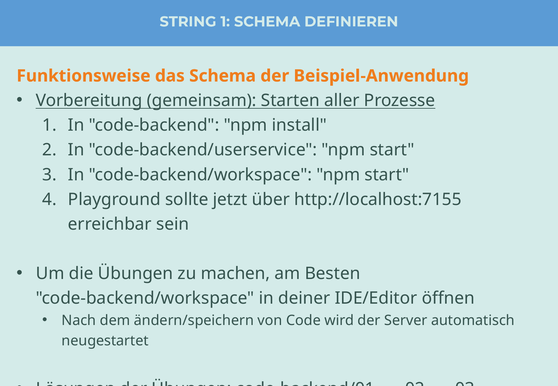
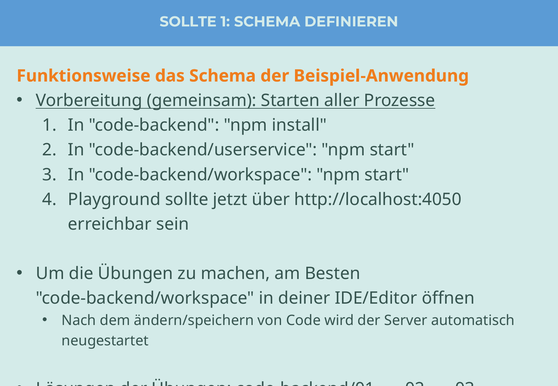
STRING: STRING -> SOLLTE (188, 22)
http://localhost:7155: http://localhost:7155 -> http://localhost:4050 (378, 200)
